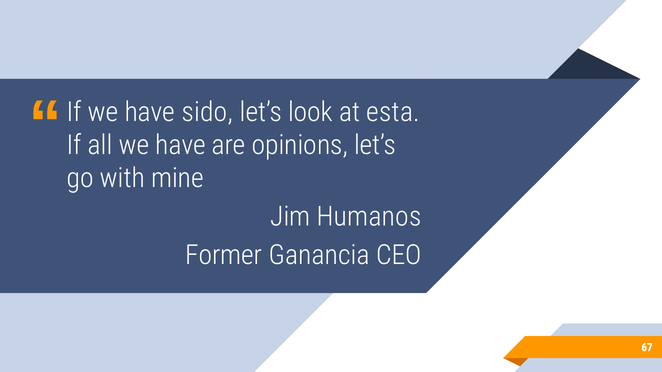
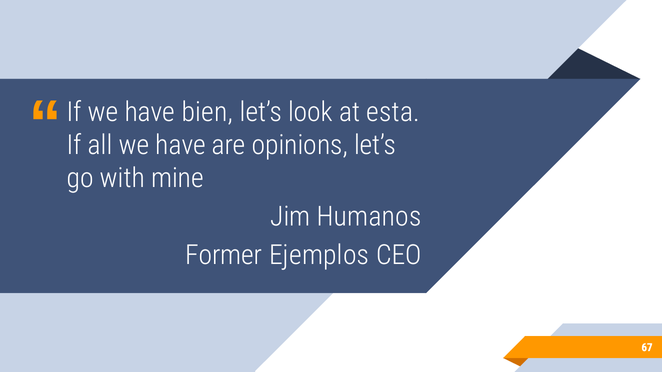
sido: sido -> bien (207, 112)
Ganancia: Ganancia -> Ejemplos (319, 256)
